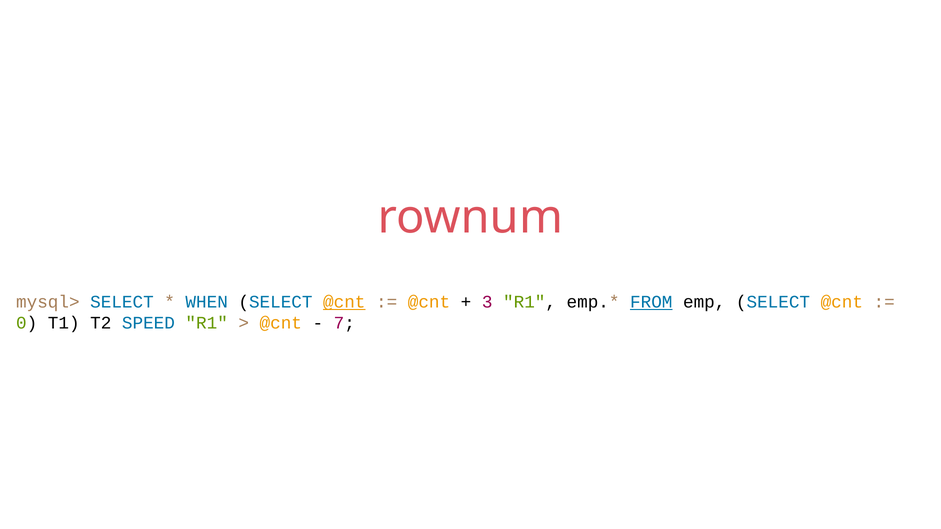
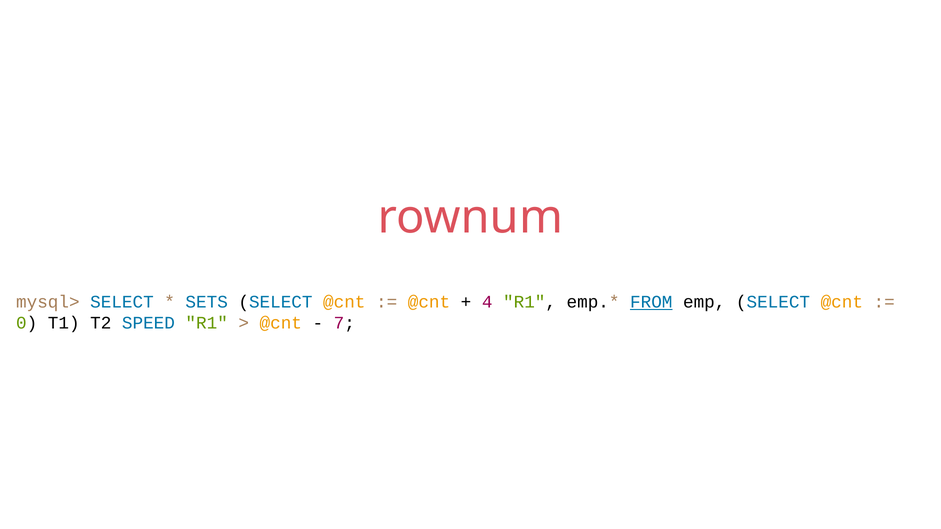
WHEN: WHEN -> SETS (207, 302)
@cnt underline: present -> none (344, 302)
3: 3 -> 4 (487, 302)
